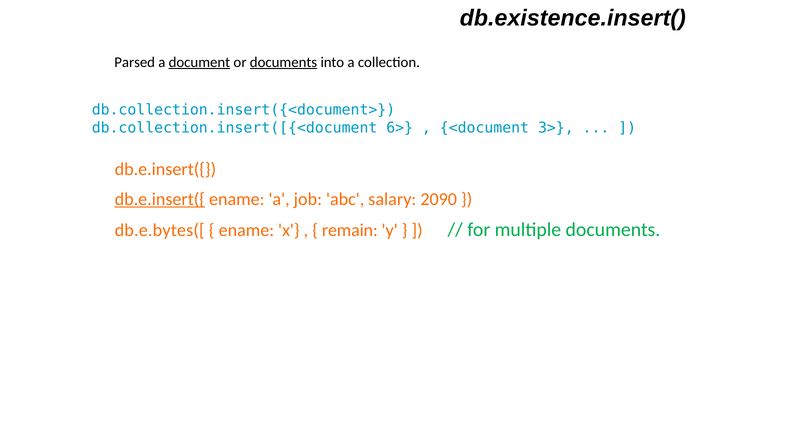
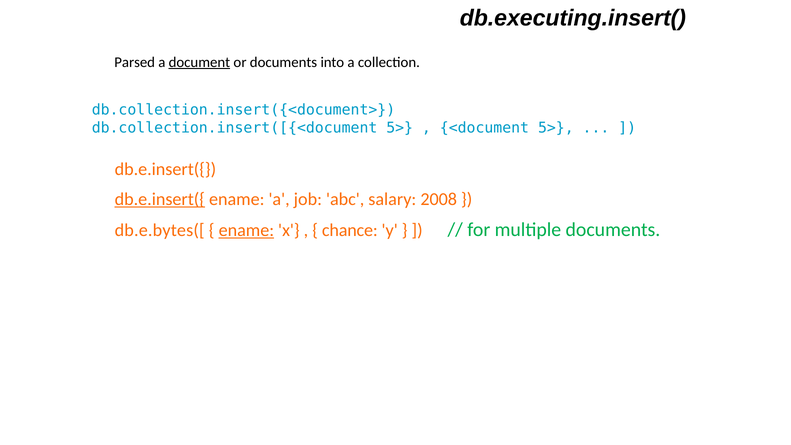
db.existence.insert(: db.existence.insert( -> db.executing.insert( (573, 18)
documents underline: present -> none (284, 62)
db.collection.insert([{<document 6>: 6> -> 5> (400, 128)
<document 3>: 3> -> 5> (556, 128)
2090: 2090 -> 2008 (439, 199)
ename underline: none -> present (246, 230)
remain: remain -> chance (350, 230)
